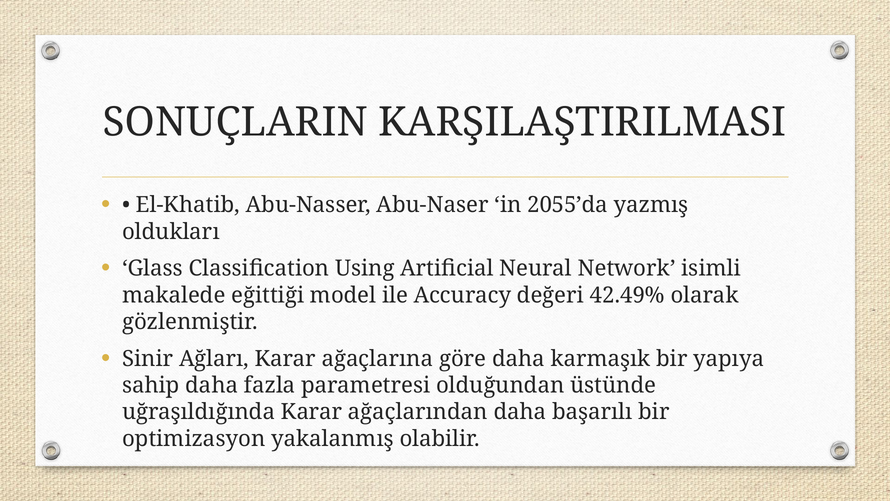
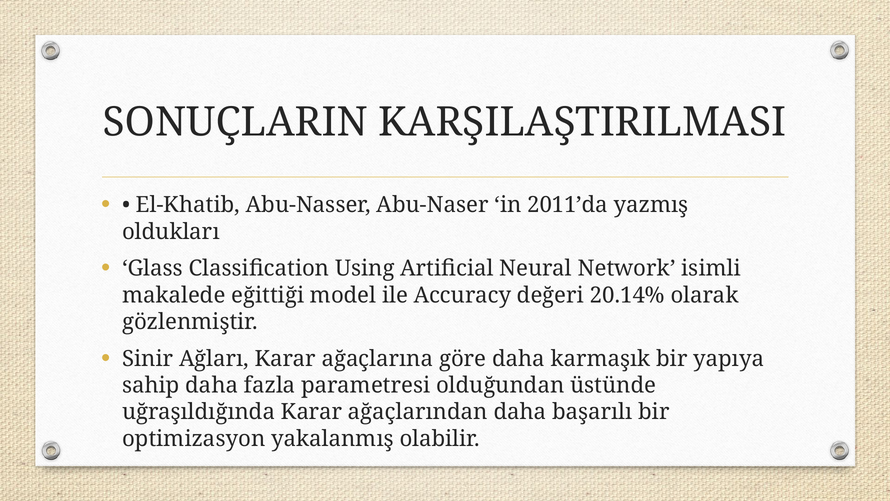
2055’da: 2055’da -> 2011’da (568, 205)
42.49%: 42.49% -> 20.14% (627, 295)
